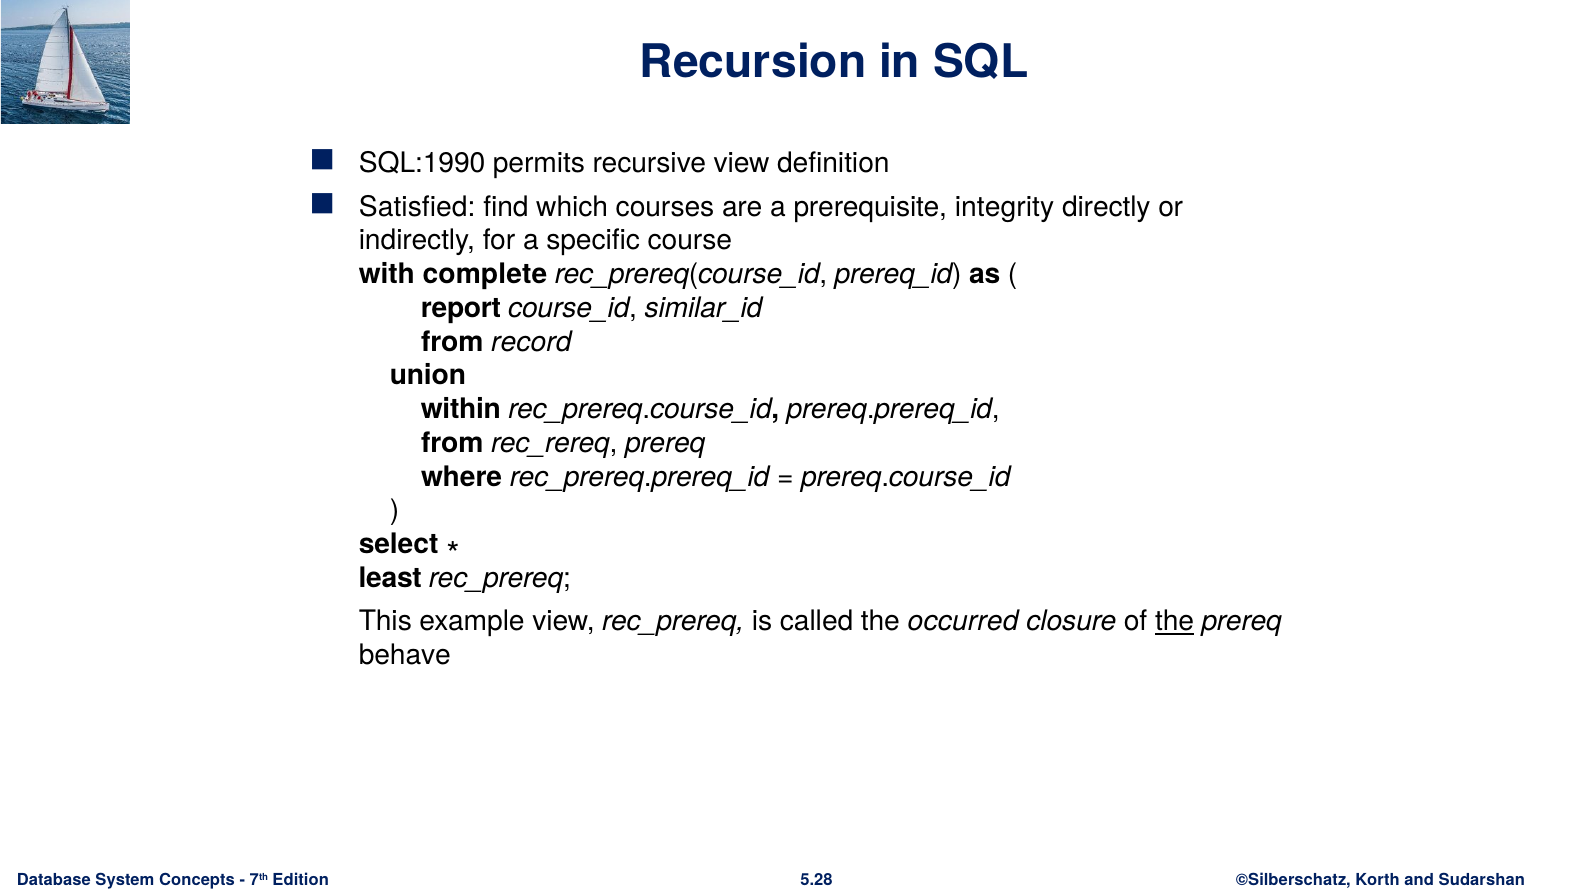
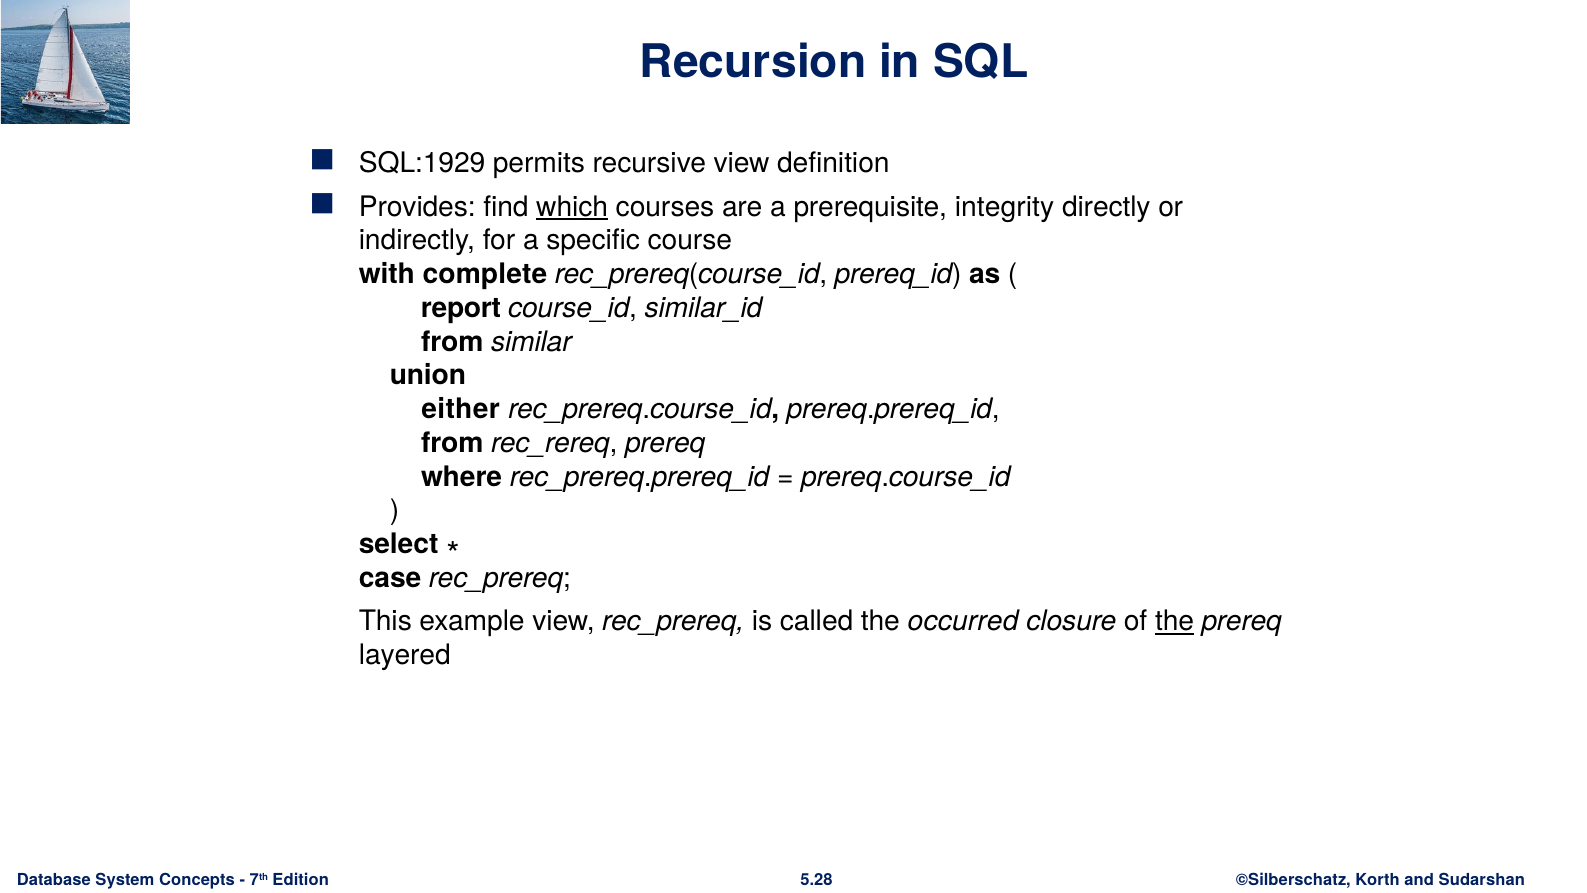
SQL:1990: SQL:1990 -> SQL:1929 (422, 163)
Satisfied: Satisfied -> Provides (417, 207)
which underline: none -> present (572, 207)
record: record -> similar (531, 342)
within: within -> either (461, 409)
least: least -> case (390, 578)
behave: behave -> layered (405, 655)
